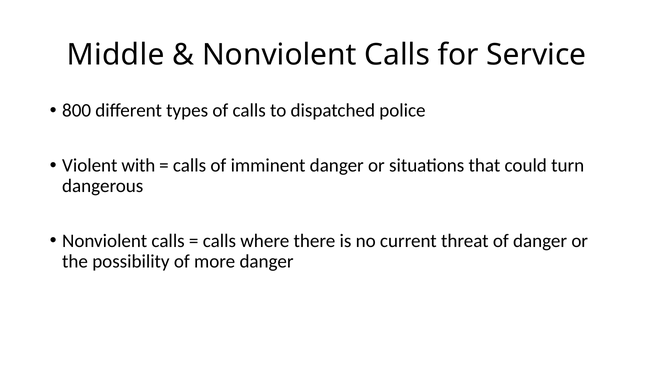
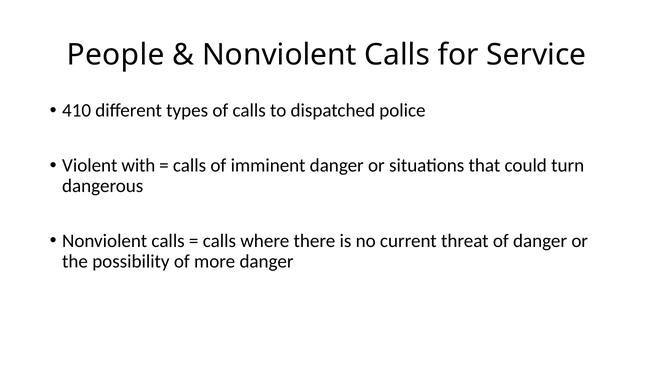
Middle: Middle -> People (116, 55)
800: 800 -> 410 (77, 111)
